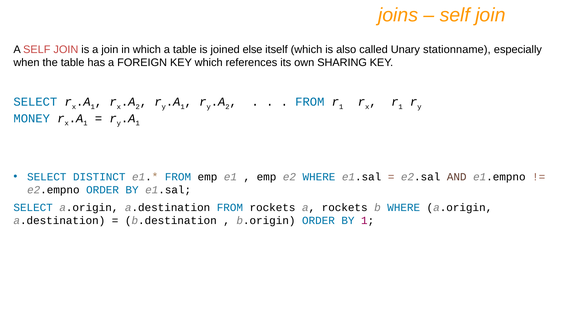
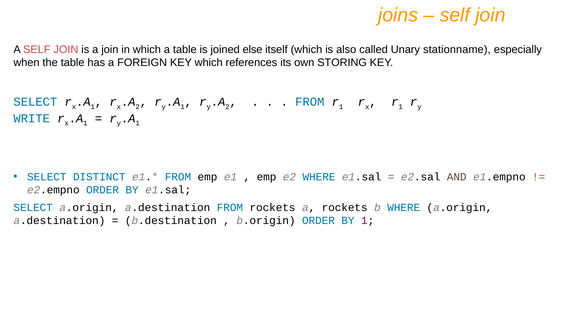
SHARING: SHARING -> STORING (342, 63)
MONEY: MONEY -> WRITE (32, 119)
